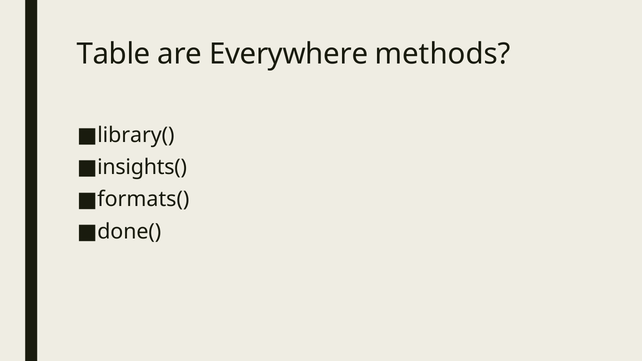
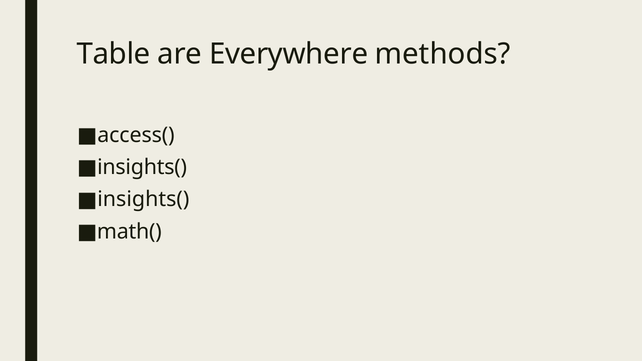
library(: library( -> access( (136, 135)
formats(: formats( -> insights( (143, 199)
done(: done( -> math( (129, 232)
